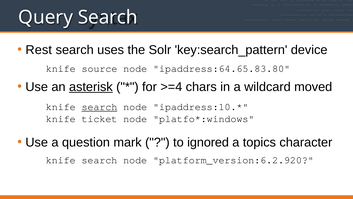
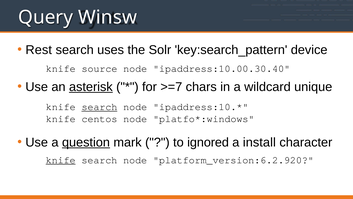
Query Search: Search -> Winsw (108, 17)
ipaddress:64.65.83.80: ipaddress:64.65.83.80 -> ipaddress:10.00.30.40 (222, 68)
>=4: >=4 -> >=7 (171, 87)
moved: moved -> unique (313, 87)
ticket: ticket -> centos (99, 119)
question underline: none -> present (86, 142)
topics: topics -> install (259, 142)
knife underline: none -> present (61, 160)
